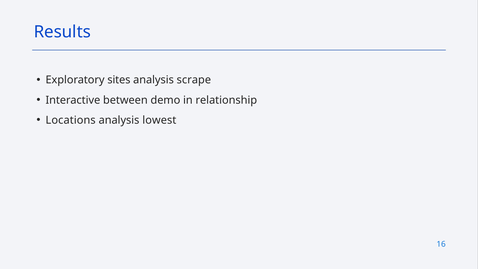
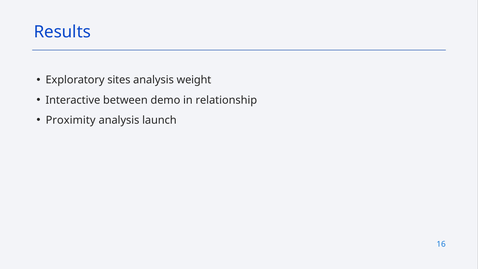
scrape: scrape -> weight (194, 80)
Locations: Locations -> Proximity (71, 120)
lowest: lowest -> launch (159, 120)
